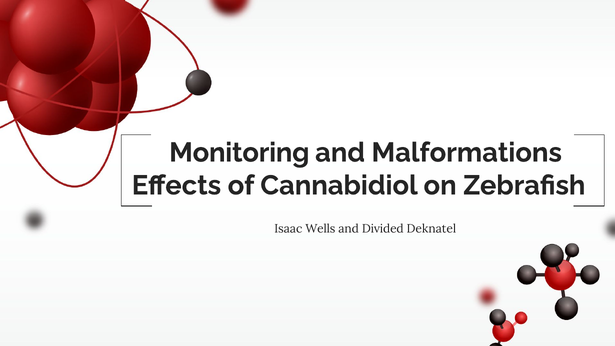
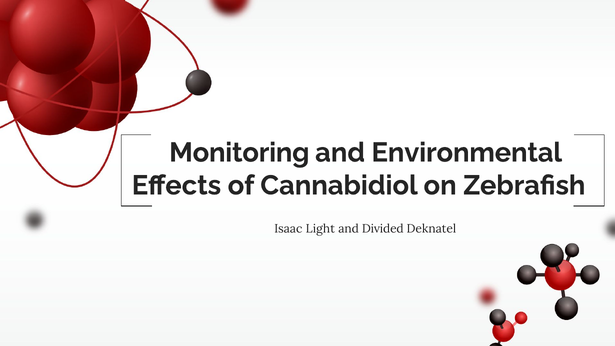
Malformations: Malformations -> Environmental (467, 153)
Wells: Wells -> Light (320, 229)
